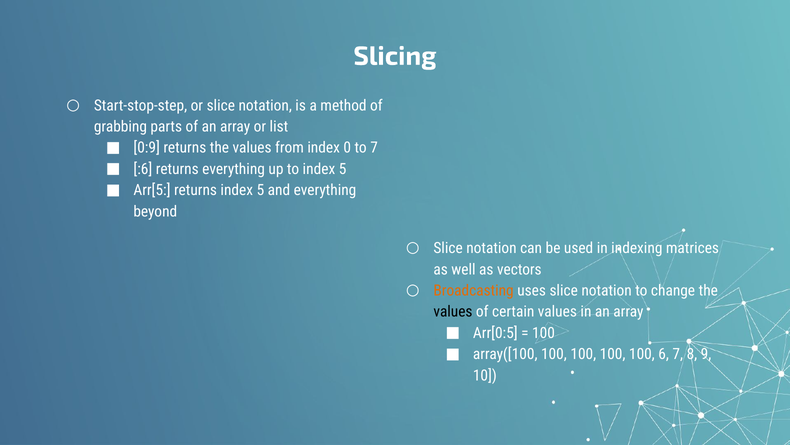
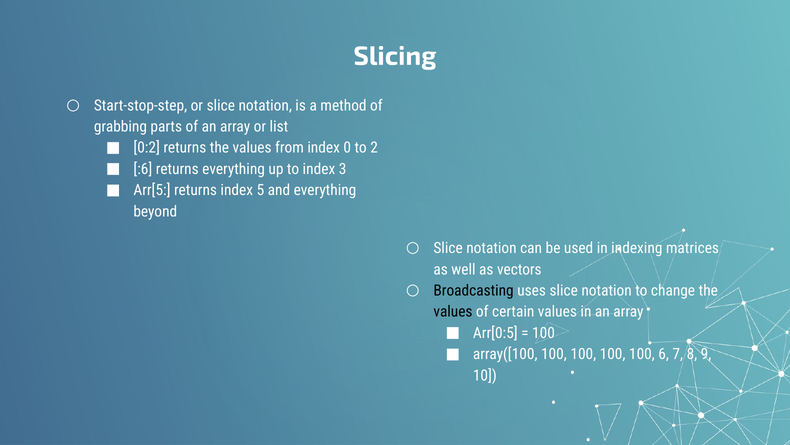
0:9: 0:9 -> 0:2 (147, 148)
to 7: 7 -> 2 (374, 148)
to index 5: 5 -> 3 (343, 169)
Broadcasting colour: orange -> black (474, 290)
